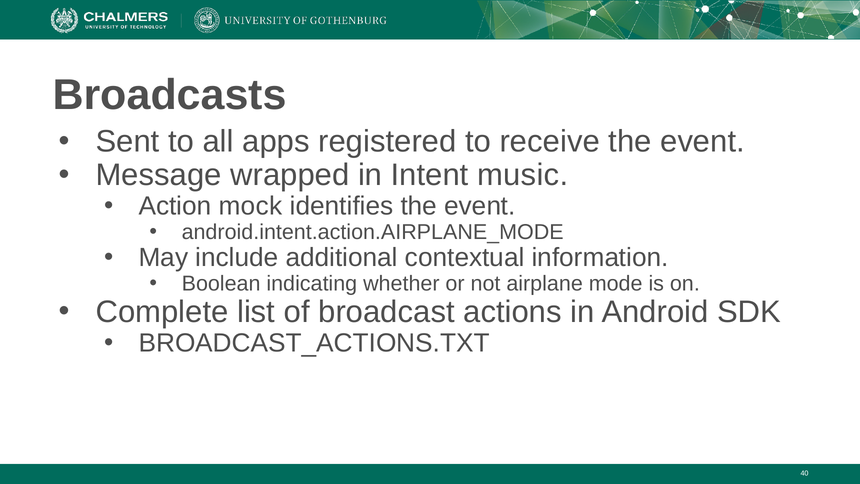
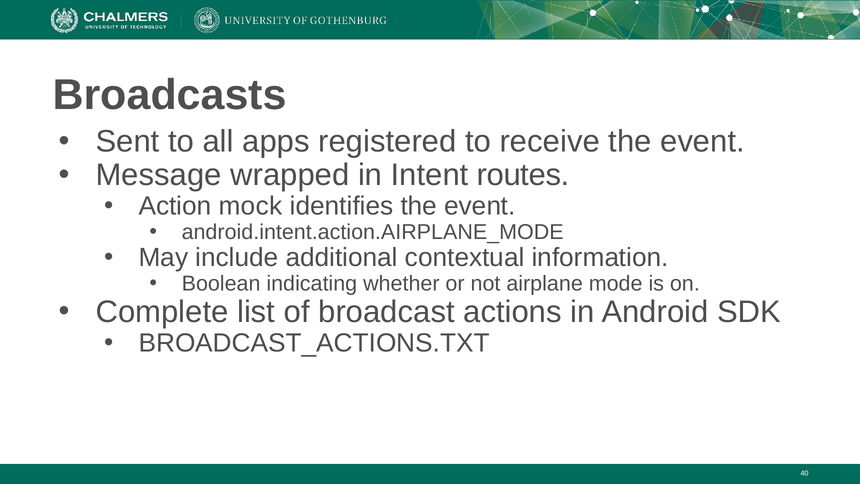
music: music -> routes (523, 175)
